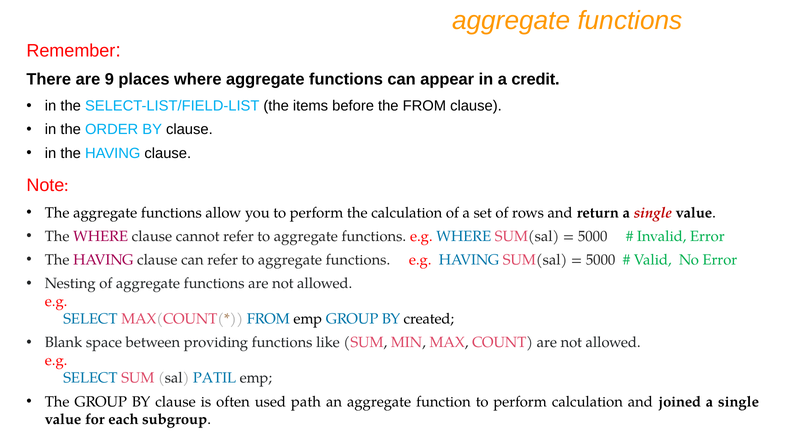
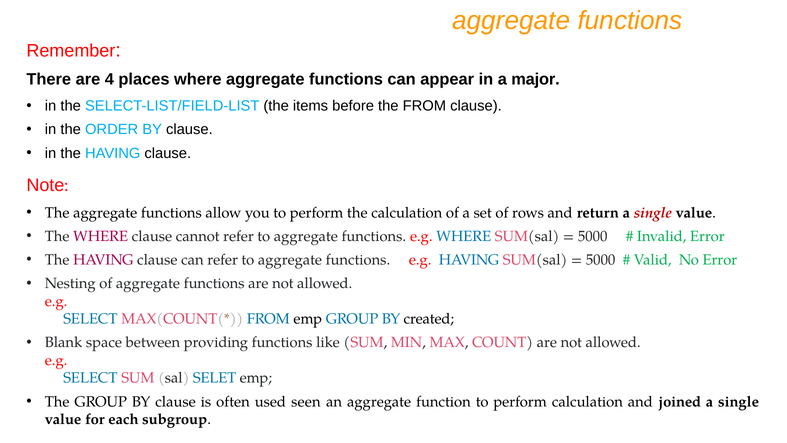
9: 9 -> 4 (109, 79)
credit: credit -> major (536, 79)
PATIL: PATIL -> SELET (215, 378)
path: path -> seen (306, 401)
